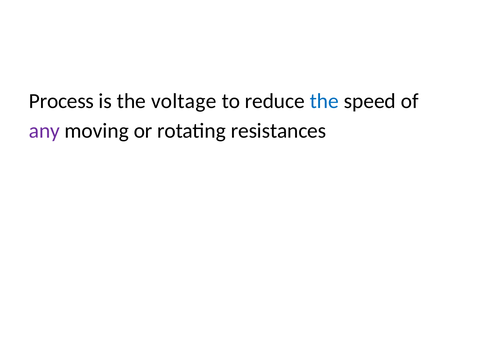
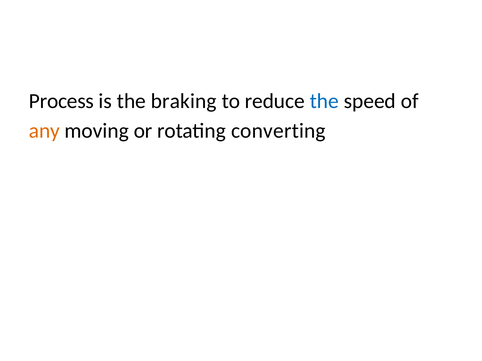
voltage: voltage -> braking (184, 101)
any colour: purple -> orange (44, 131)
resistances: resistances -> converting (278, 131)
